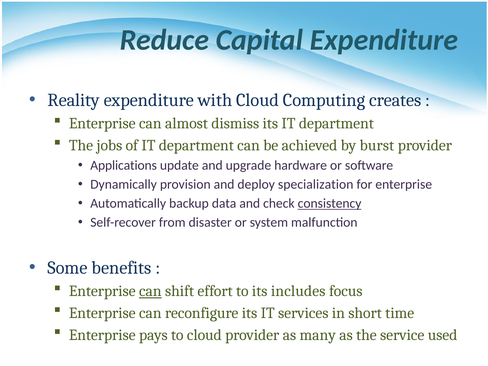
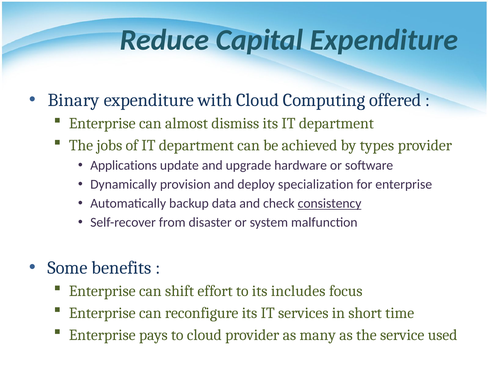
Reality: Reality -> Binary (74, 100)
creates: creates -> offered (395, 100)
burst: burst -> types (377, 145)
can underline: present -> none (150, 291)
